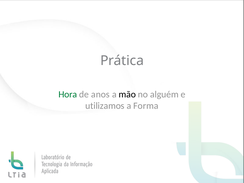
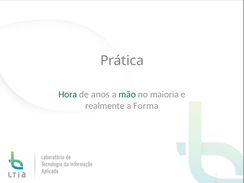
mão colour: black -> green (127, 94)
alguém: alguém -> maioria (164, 94)
utilizamos: utilizamos -> realmente (105, 106)
